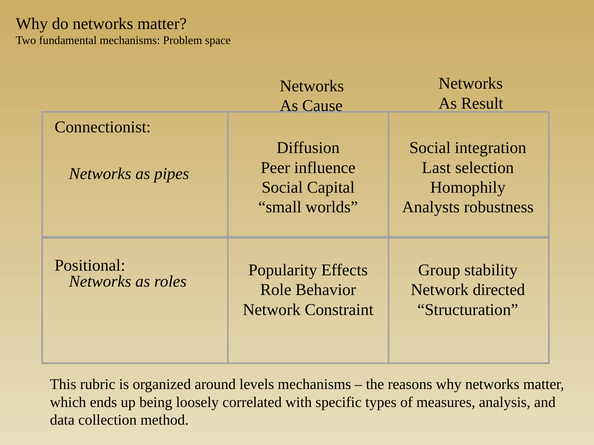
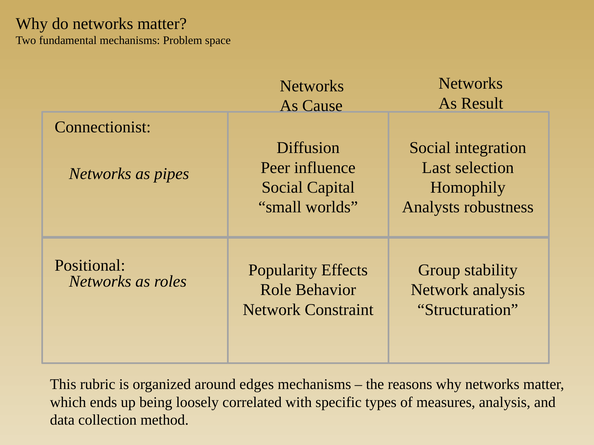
Network directed: directed -> analysis (499, 290)
levels: levels -> edges (257, 385)
